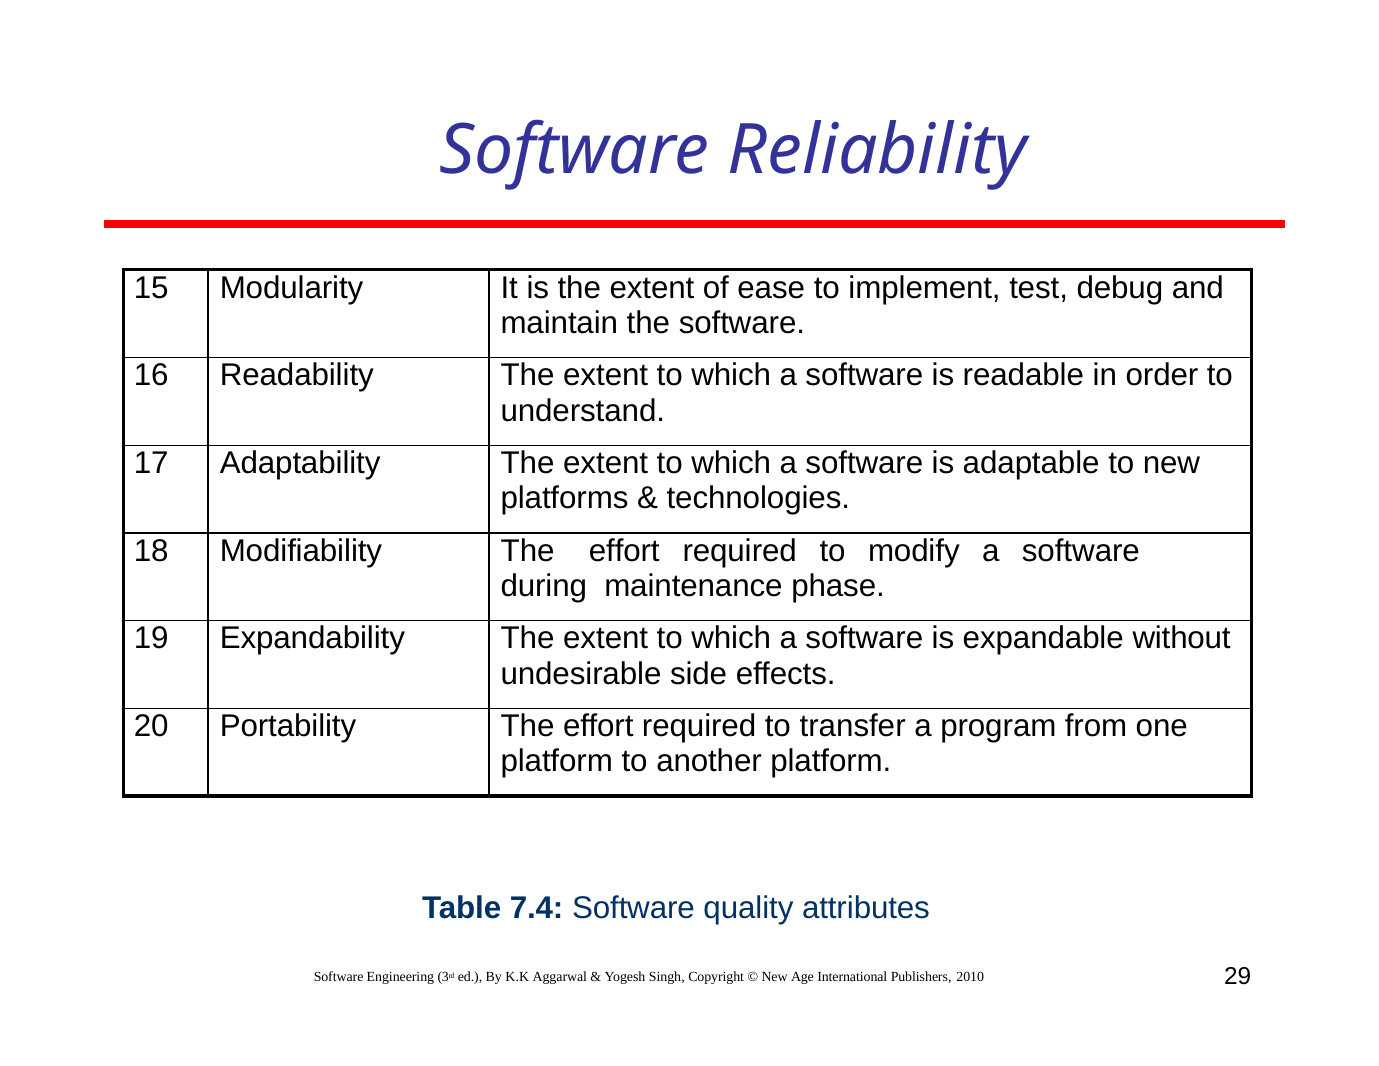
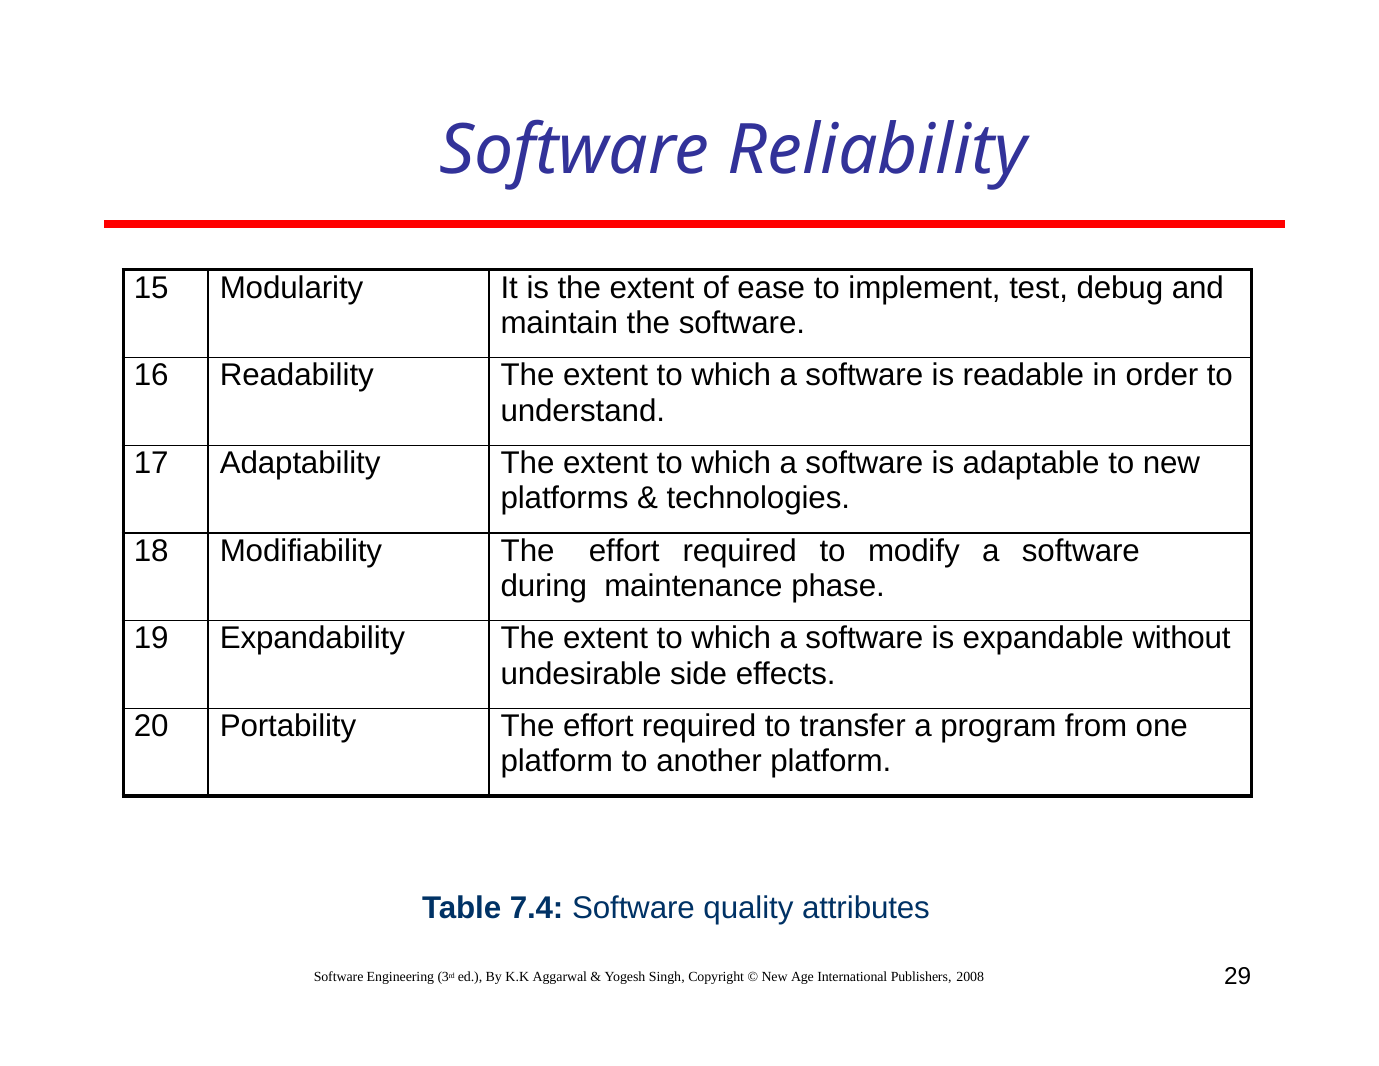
2010: 2010 -> 2008 (970, 976)
